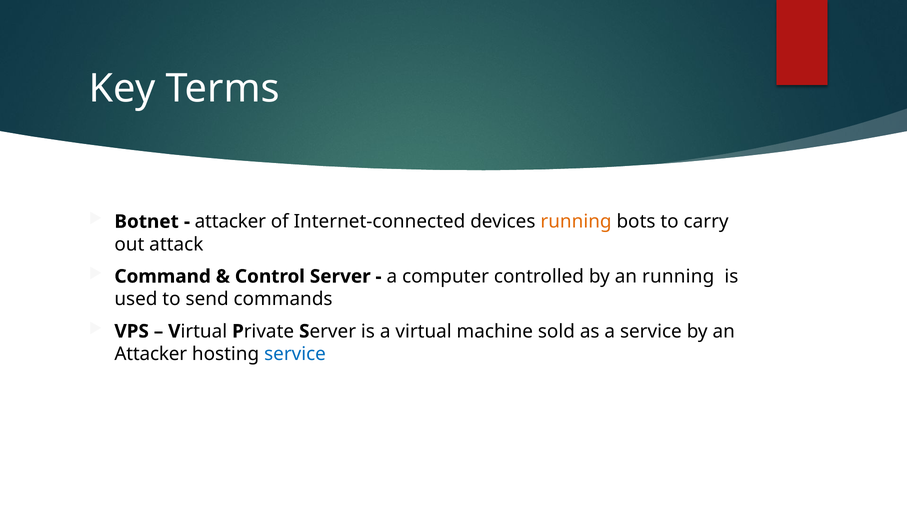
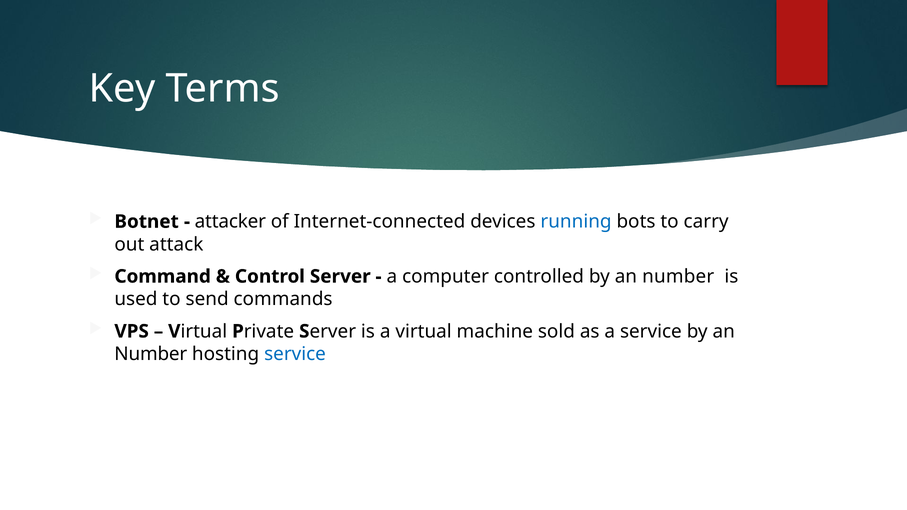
running colour: orange -> blue (576, 222)
controlled by an running: running -> number (678, 277)
Attacker: Attacker -> Number (151, 354)
